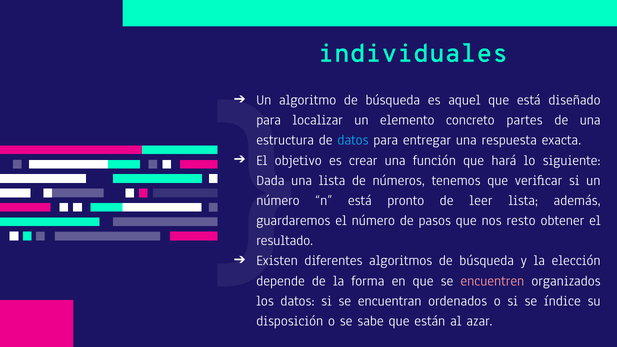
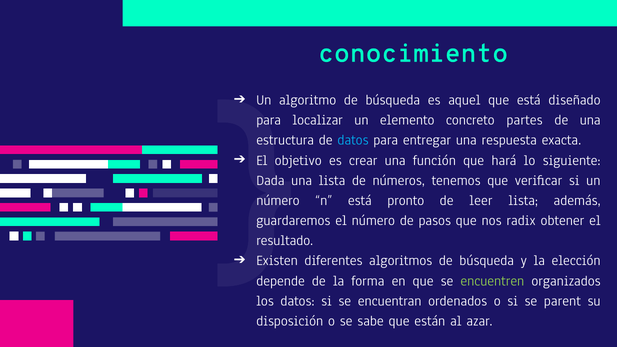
individuales: individuales -> conocimiento (413, 53)
resto: resto -> radix (521, 220)
encuentren colour: pink -> light green (492, 281)
índice: índice -> parent (562, 301)
